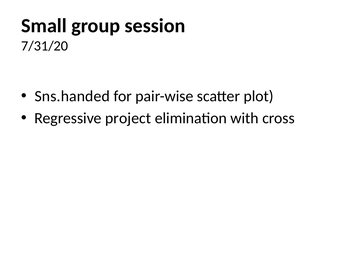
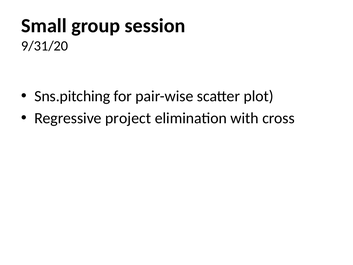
7/31/20: 7/31/20 -> 9/31/20 (45, 46)
Sns.handed: Sns.handed -> Sns.pitching (72, 96)
